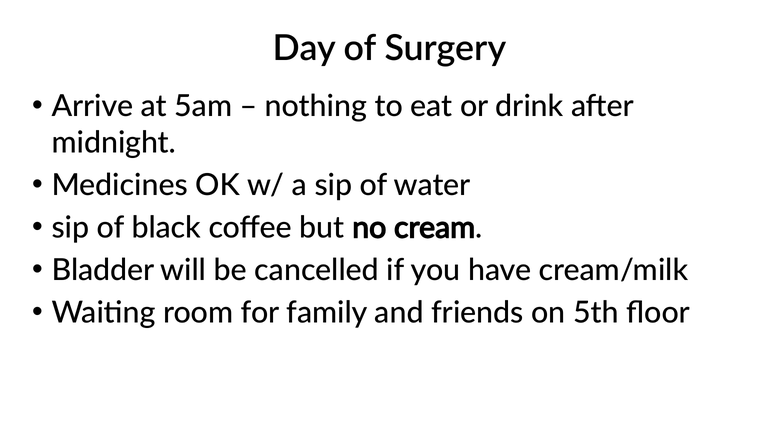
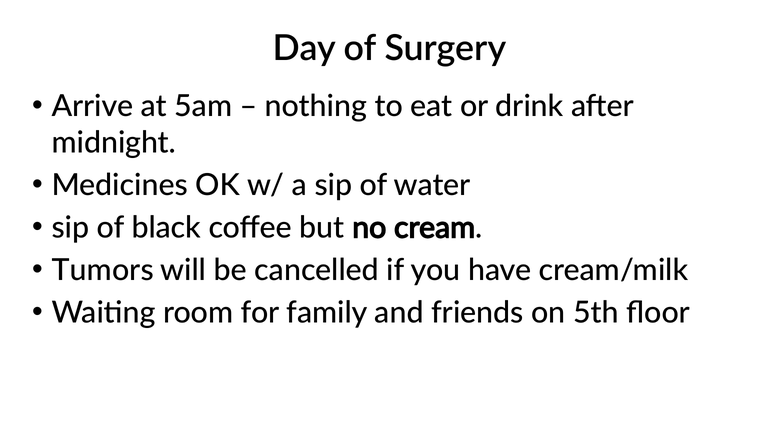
Bladder: Bladder -> Tumors (103, 270)
